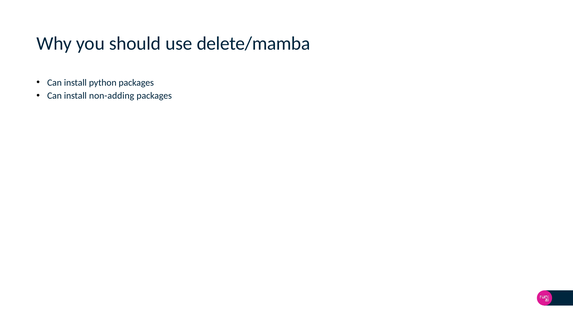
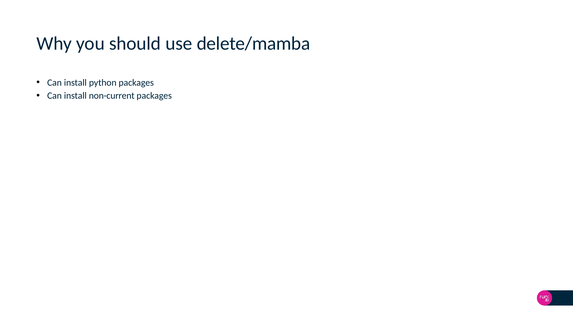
non-adding: non-adding -> non-current (112, 96)
